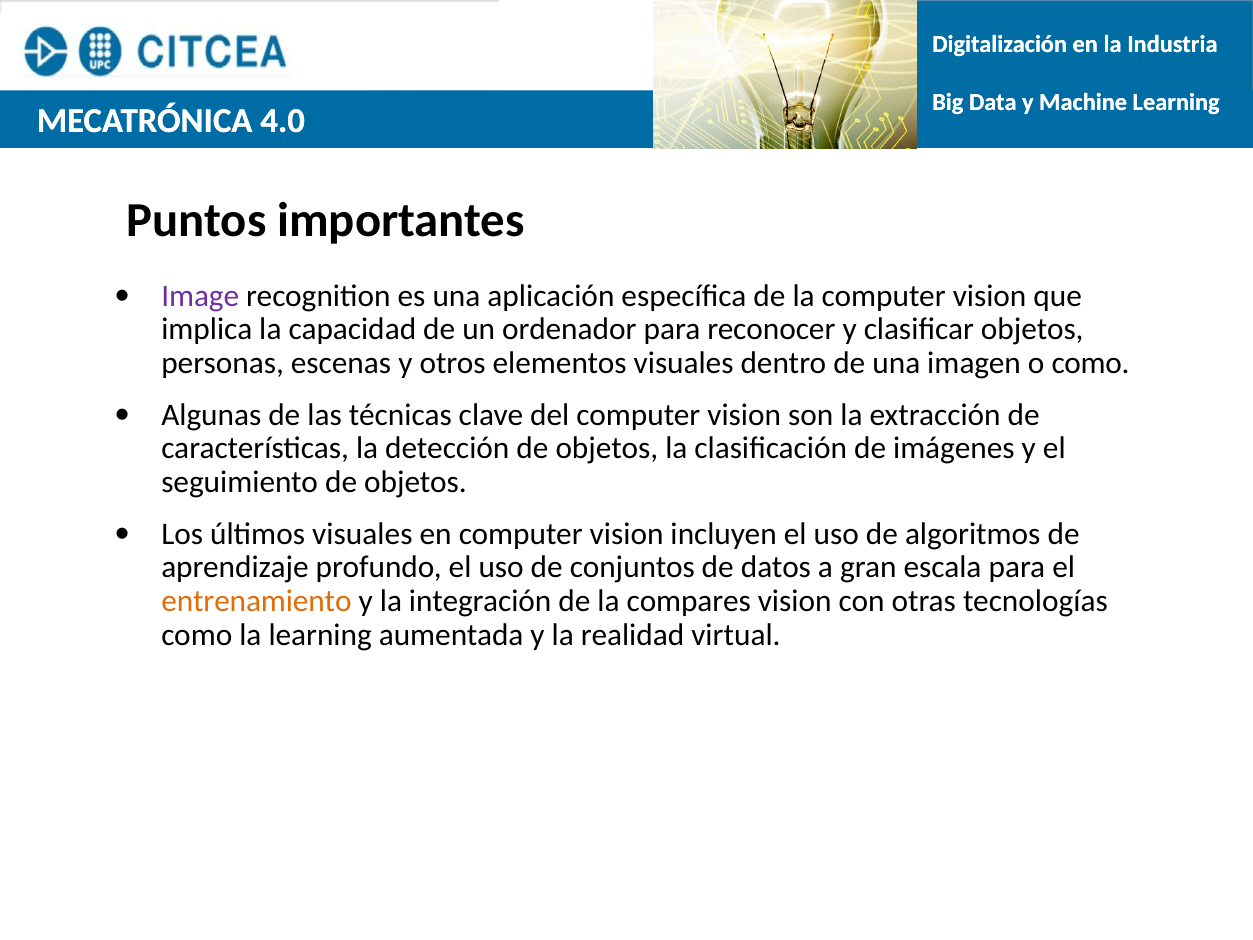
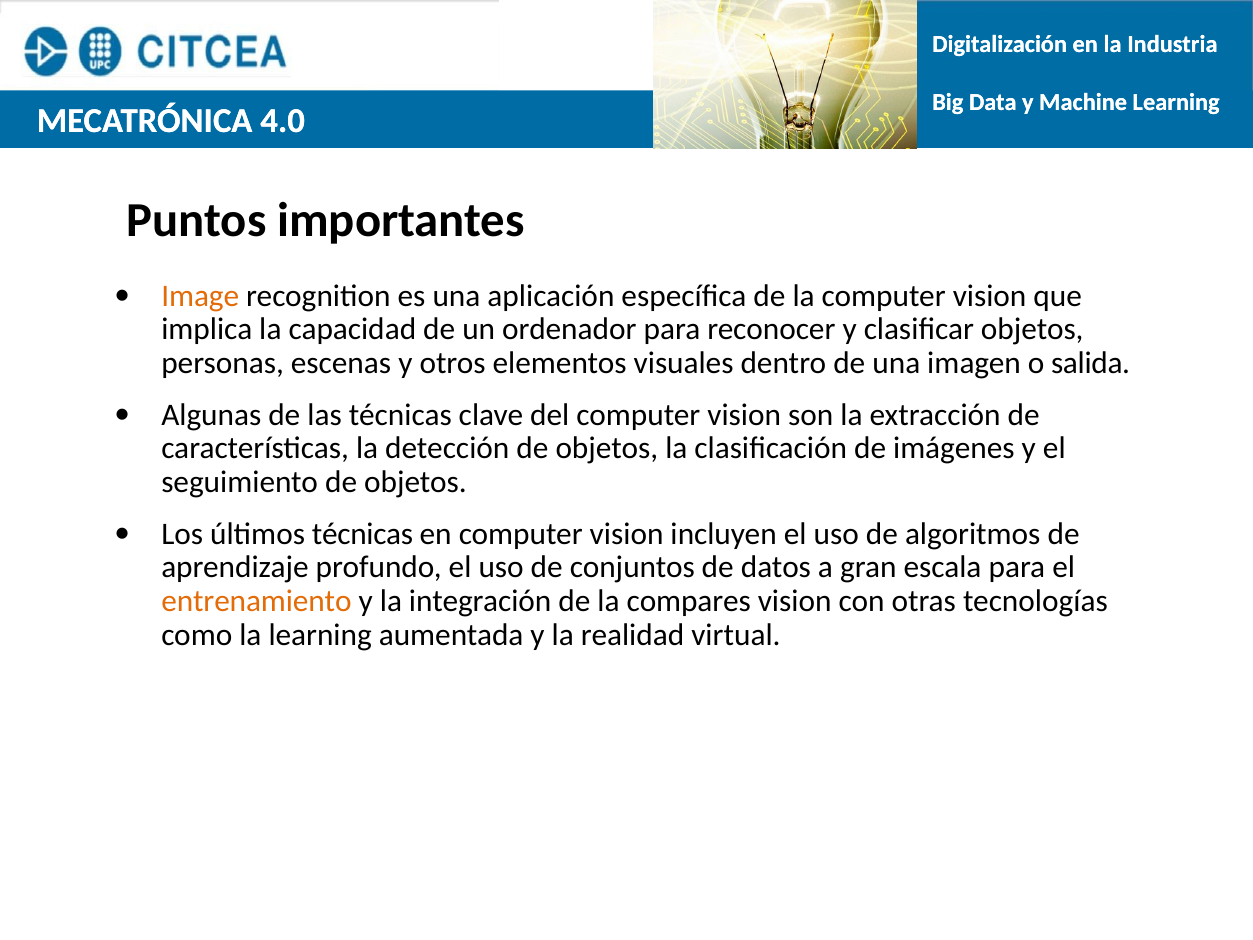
Image colour: purple -> orange (200, 296)
o como: como -> salida (1091, 363)
últimos visuales: visuales -> técnicas (363, 534)
